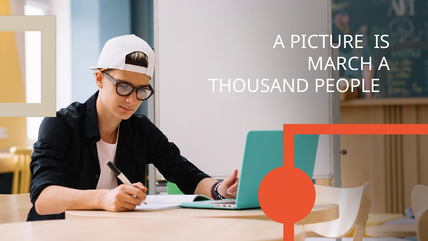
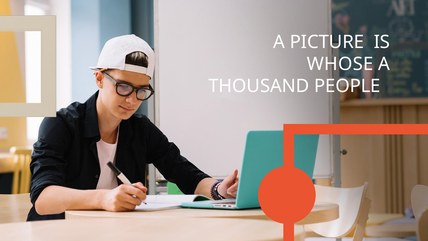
MARCH: MARCH -> WHOSE (340, 64)
